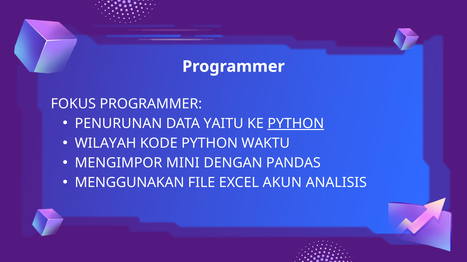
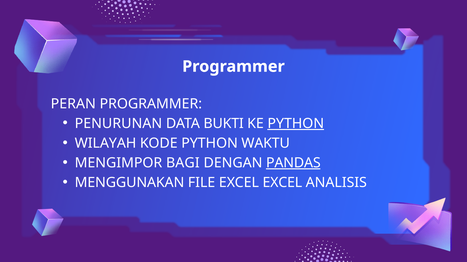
FOKUS: FOKUS -> PERAN (73, 104)
YAITU: YAITU -> BUKTI (224, 124)
MINI: MINI -> BAGI (183, 163)
PANDAS underline: none -> present (293, 163)
EXCEL AKUN: AKUN -> EXCEL (282, 183)
